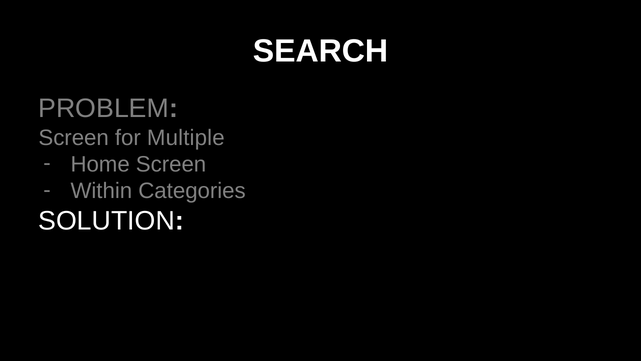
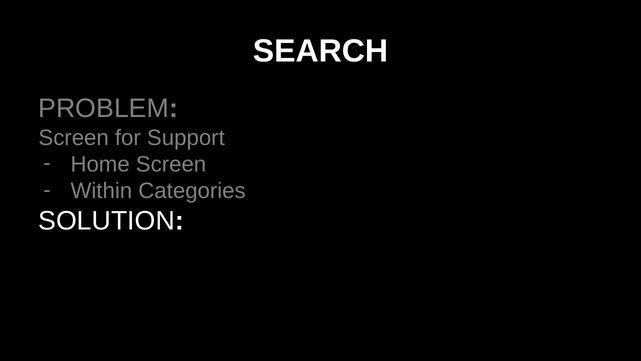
Multiple: Multiple -> Support (186, 138)
